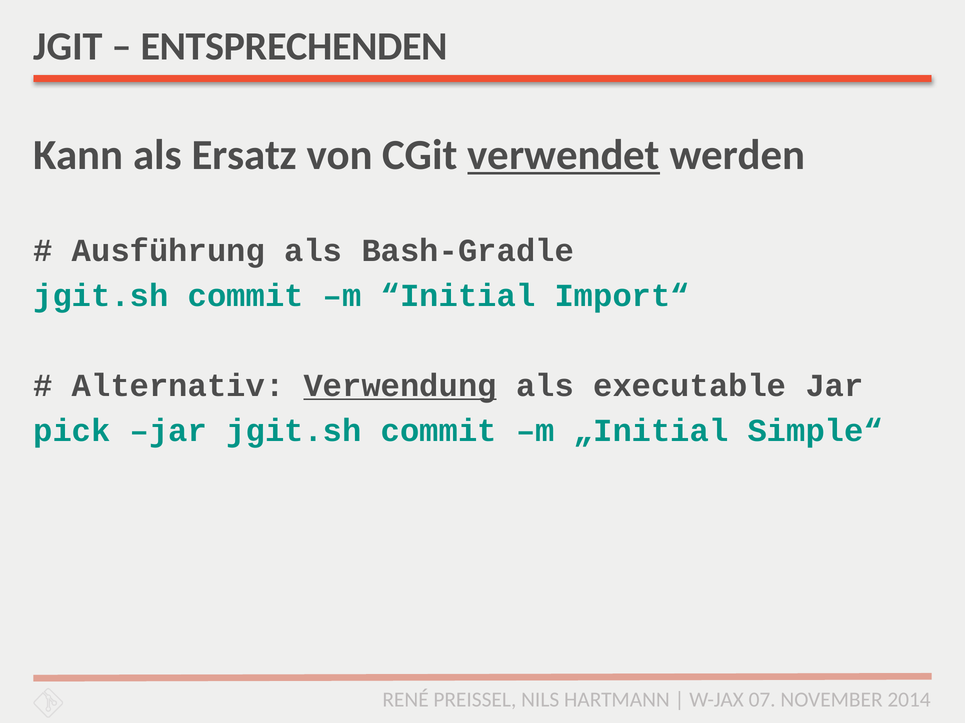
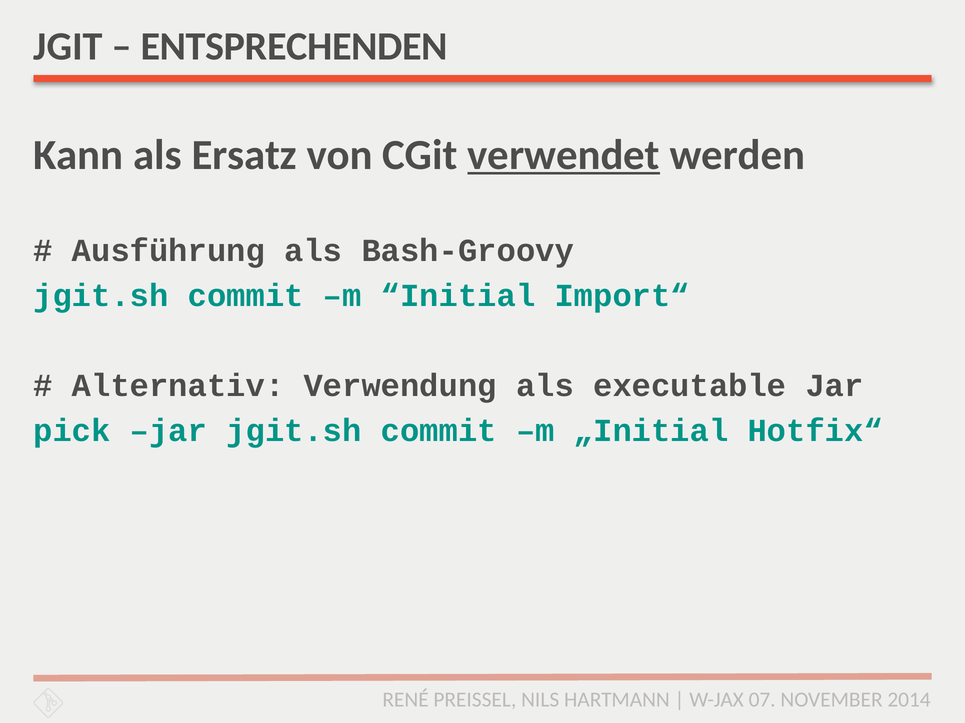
Bash-Gradle: Bash-Gradle -> Bash-Groovy (468, 251)
Verwendung underline: present -> none (400, 386)
Simple“: Simple“ -> Hotfix“ (815, 431)
